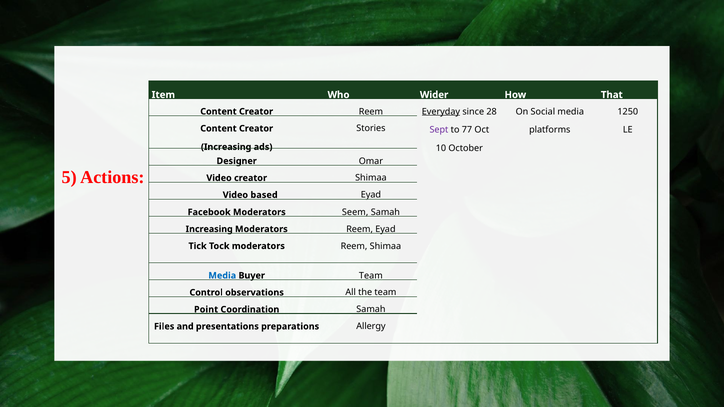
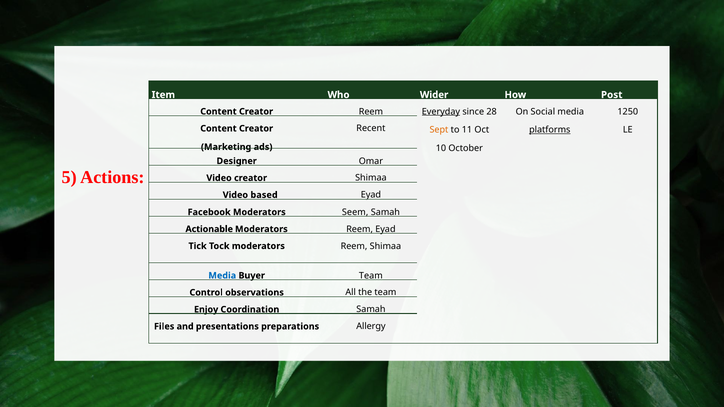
That: That -> Post (612, 95)
Stories: Stories -> Recent (371, 129)
Sept colour: purple -> orange (439, 130)
77: 77 -> 11 (467, 130)
platforms underline: none -> present (550, 130)
Increasing: Increasing -> Marketing (226, 147)
Increasing: Increasing -> Actionable (209, 229)
Point: Point -> Enjoy (206, 310)
